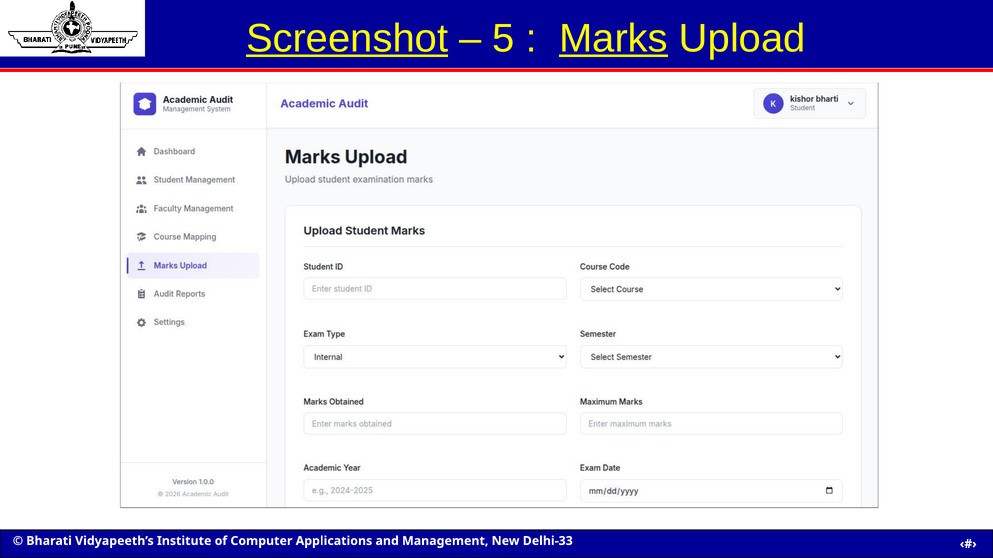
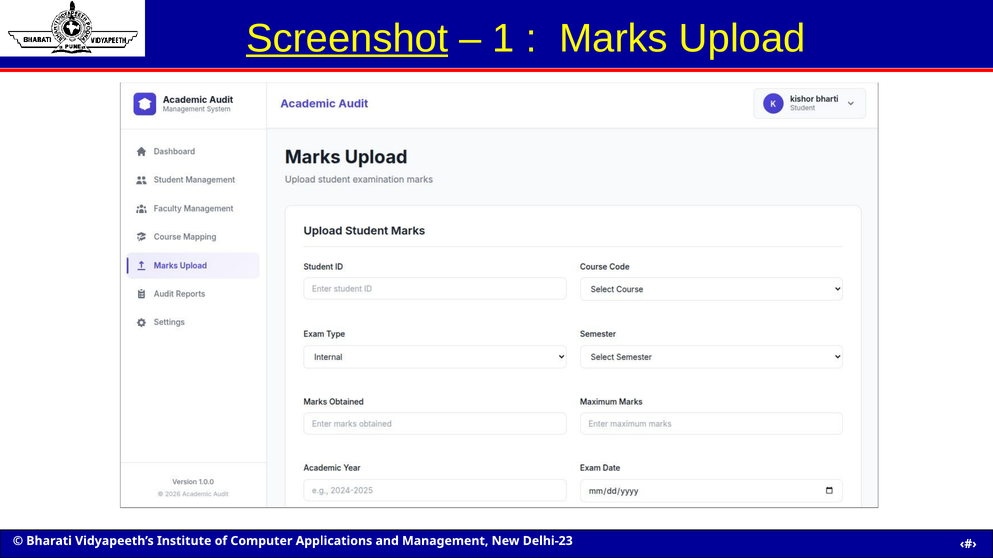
5: 5 -> 1 (504, 39)
Marks underline: present -> none (613, 39)
Delhi-33: Delhi-33 -> Delhi-23 (548, 541)
